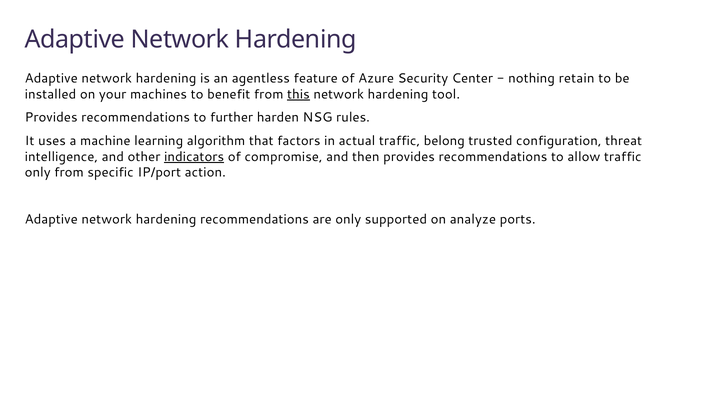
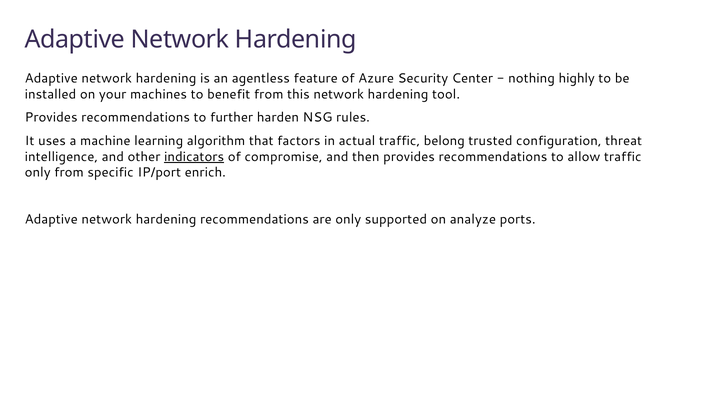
retain: retain -> highly (577, 78)
this underline: present -> none (298, 94)
action: action -> enrich (205, 172)
